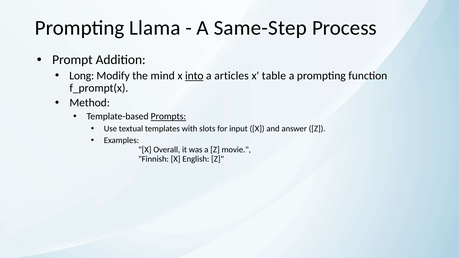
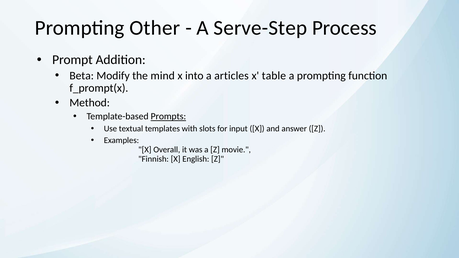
Llama: Llama -> Other (155, 28)
Same-Step: Same-Step -> Serve-Step (260, 28)
Long: Long -> Beta (82, 76)
into underline: present -> none (194, 76)
